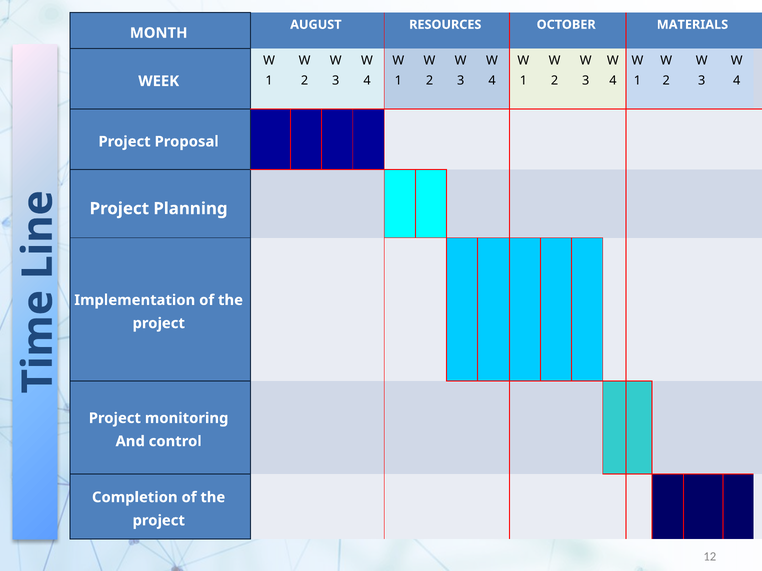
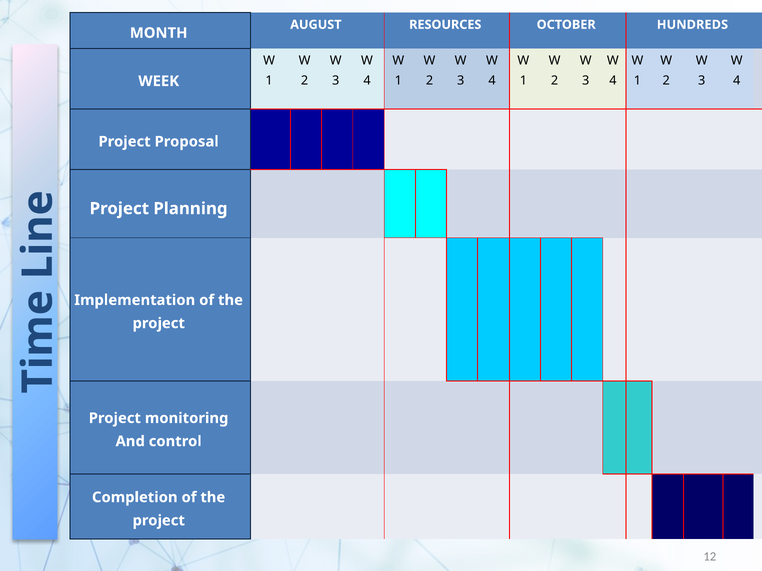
MATERIALS: MATERIALS -> HUNDREDS (692, 25)
